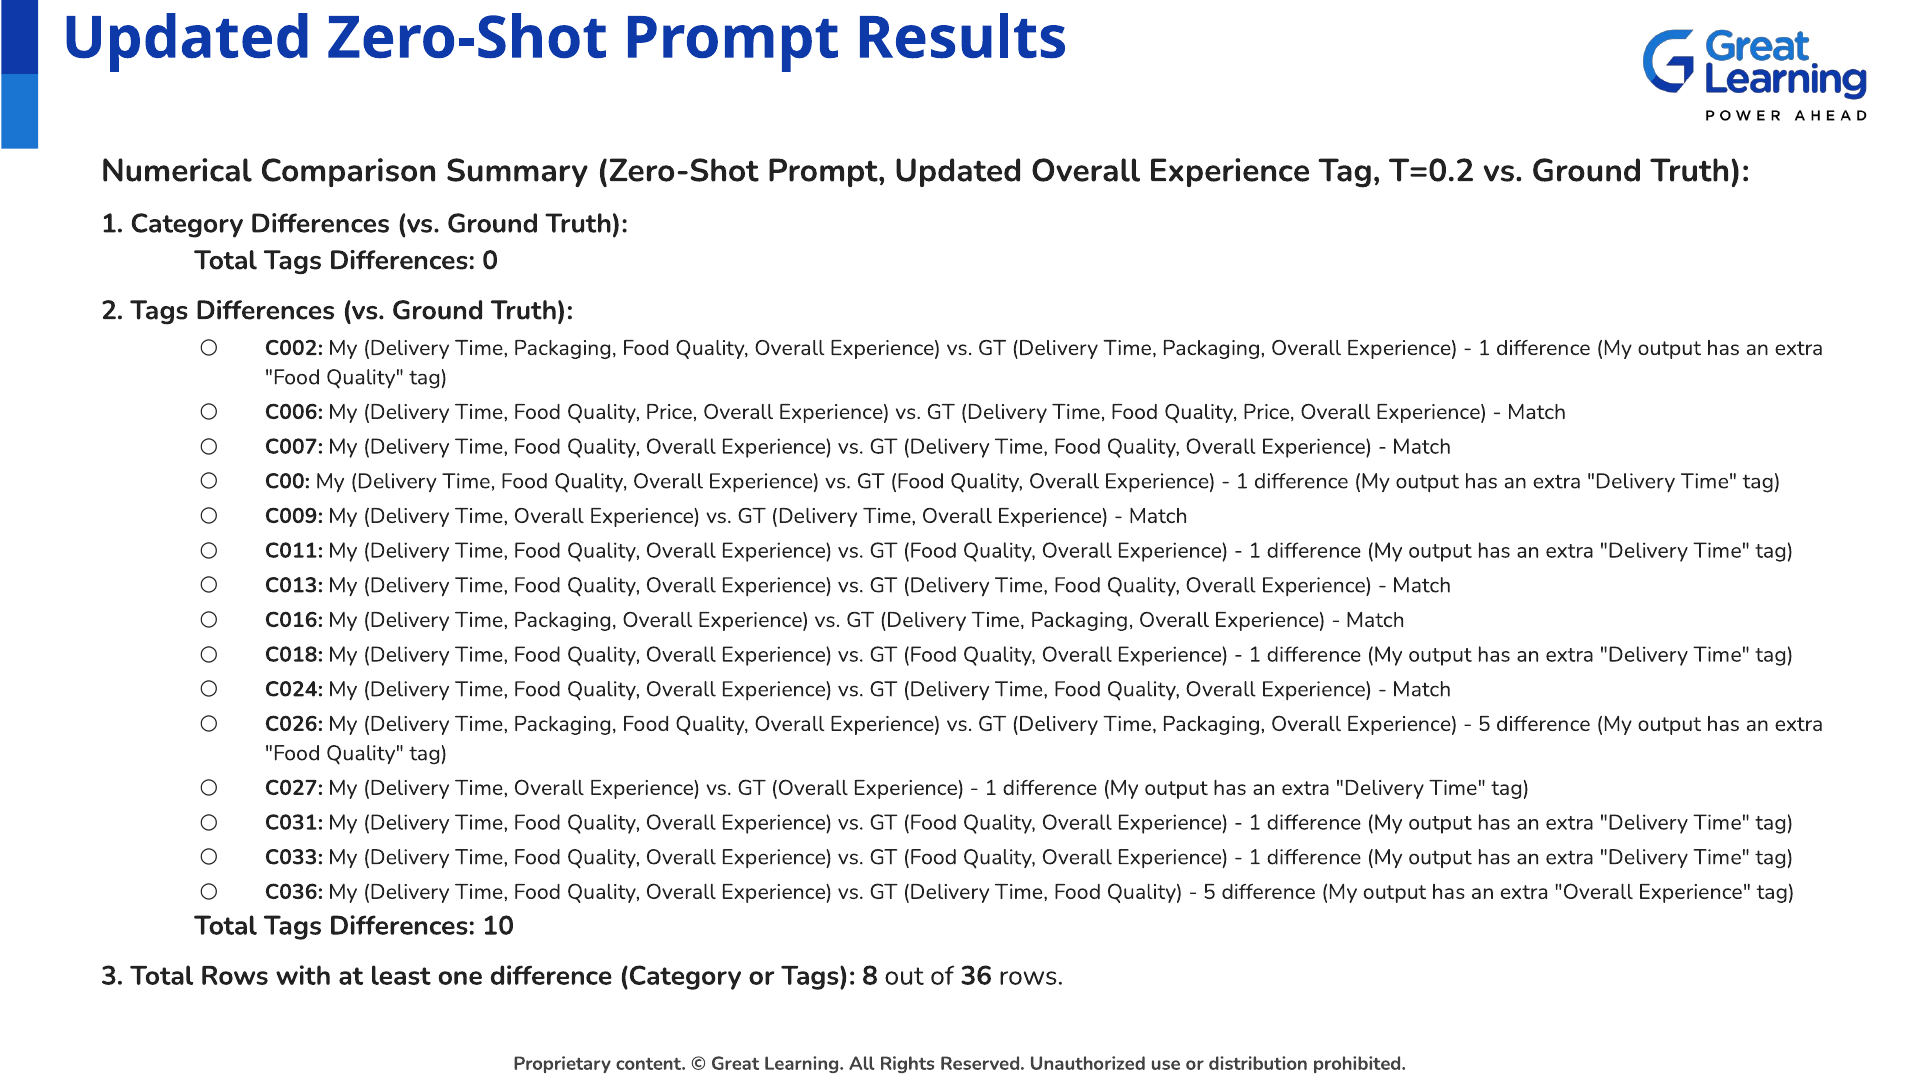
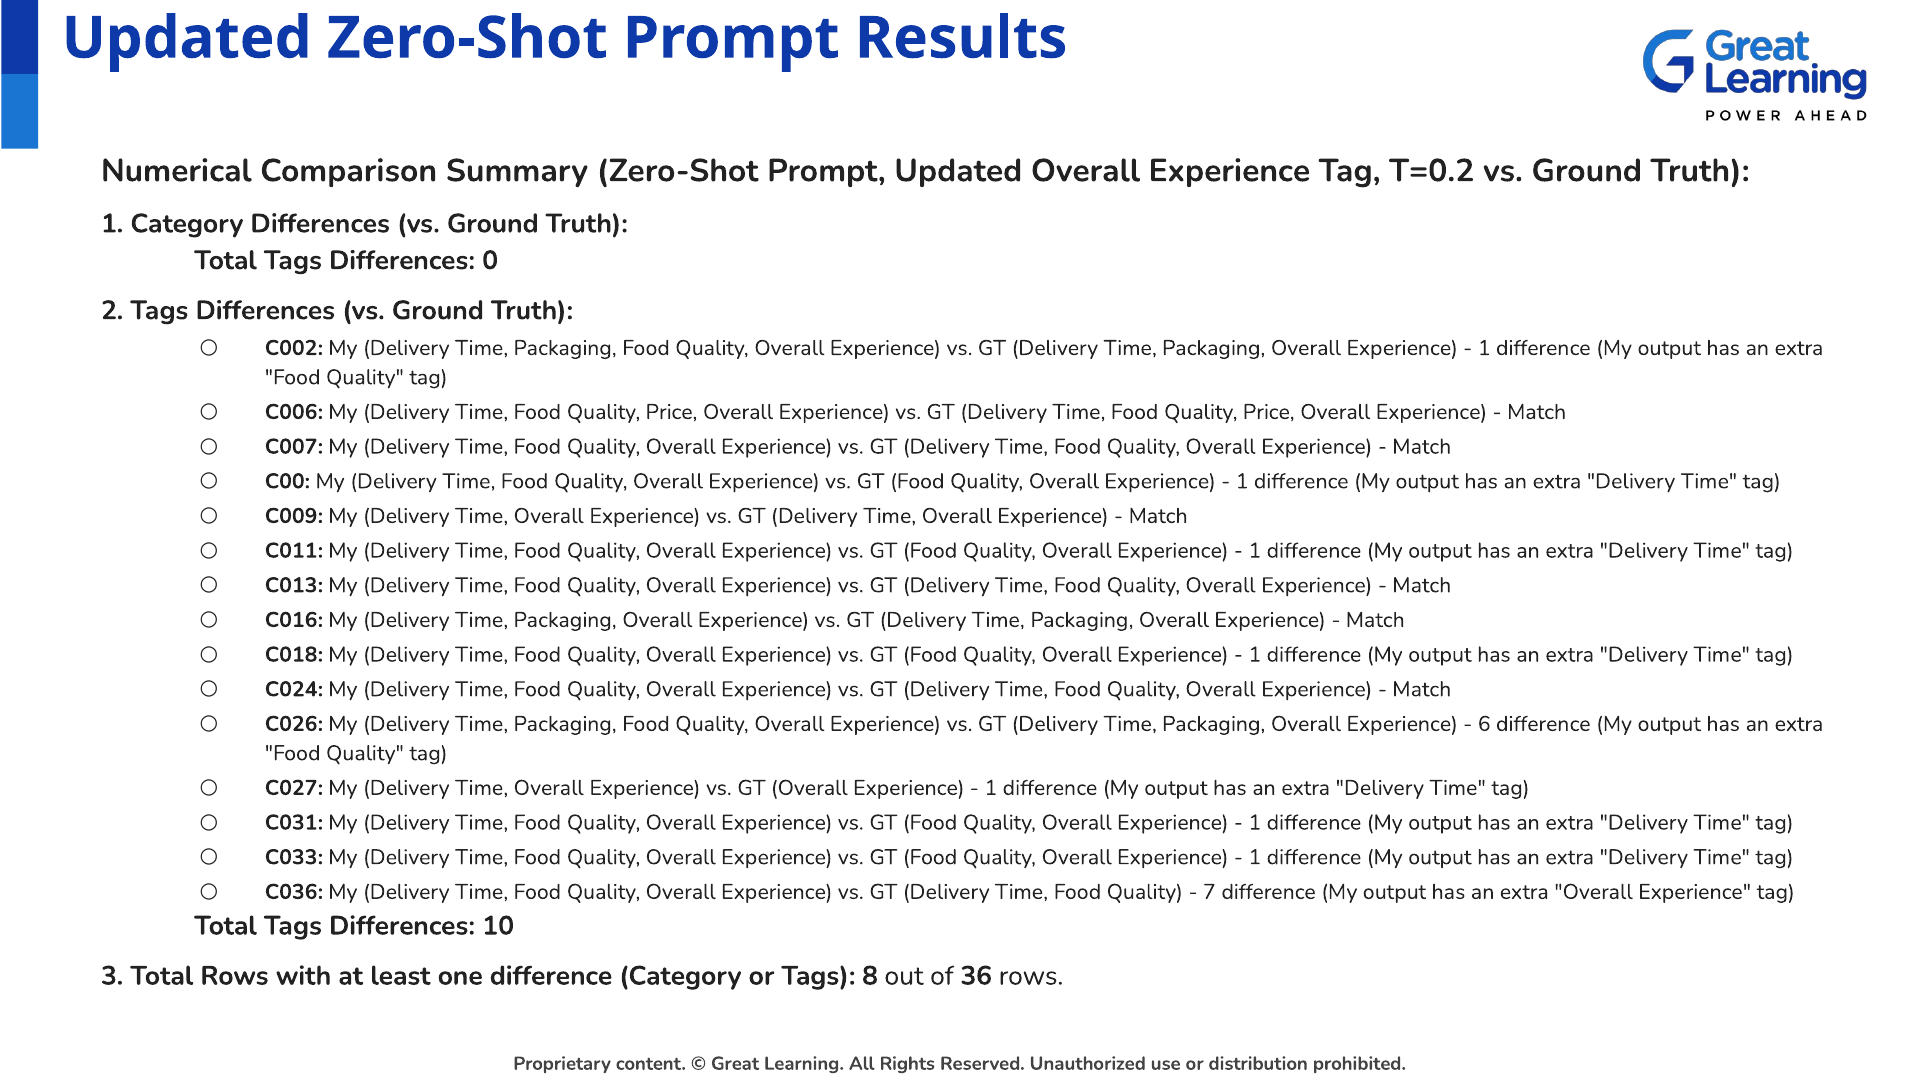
5: 5 -> 6 (1484, 723)
5: 5 -> 7 (1209, 891)
